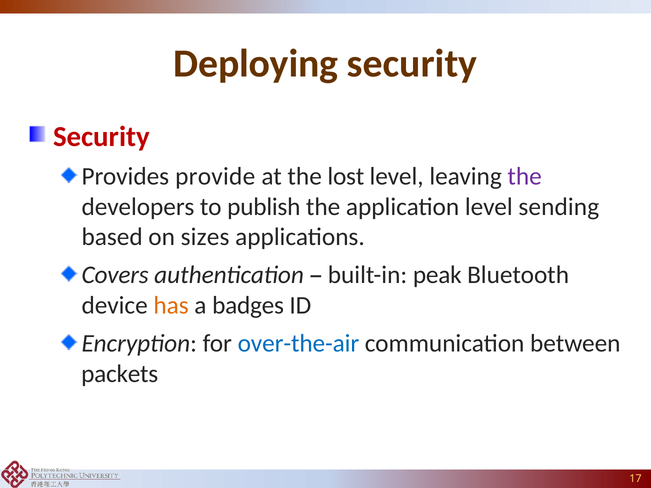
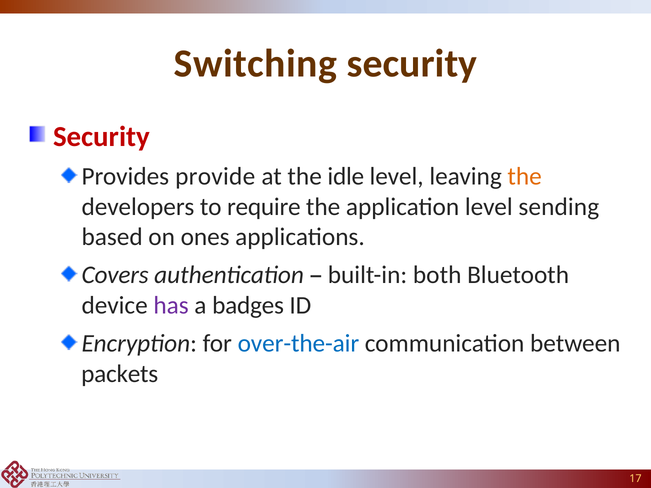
Deploying: Deploying -> Switching (255, 64)
lost: lost -> idle (346, 176)
the colour: purple -> orange (525, 176)
publish: publish -> require (264, 207)
sizes: sizes -> ones (205, 237)
peak: peak -> both (437, 275)
has colour: orange -> purple (171, 306)
